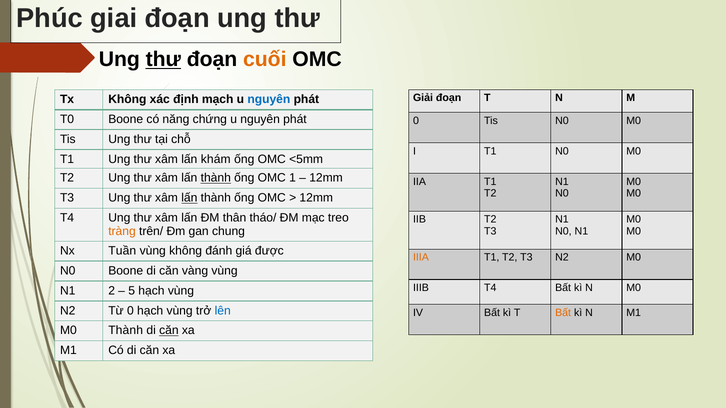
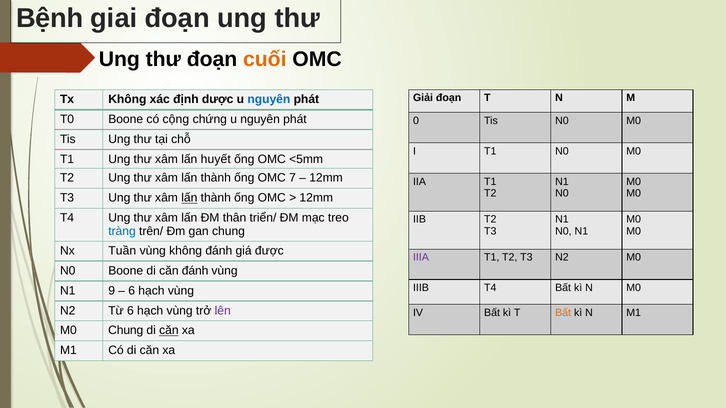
Phúc: Phúc -> Bệnh (50, 18)
thư underline: present -> none (163, 60)
mạch: mạch -> dược (218, 99)
năng: năng -> cộng (176, 119)
khám: khám -> huyết (216, 159)
thành underline: present -> none (216, 178)
1: 1 -> 7 (293, 178)
tháo/: tháo/ -> triển/ (263, 218)
tràng colour: orange -> blue (122, 232)
IIIA colour: orange -> purple (421, 258)
căn vàng: vàng -> đánh (195, 271)
2: 2 -> 9 (112, 291)
5: 5 -> 6 (132, 291)
Từ 0: 0 -> 6 (130, 311)
lên colour: blue -> purple (223, 311)
M0 Thành: Thành -> Chung (126, 331)
